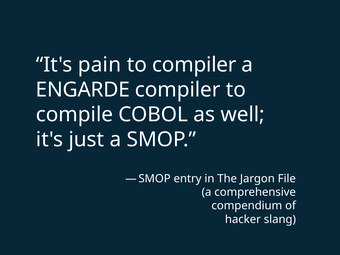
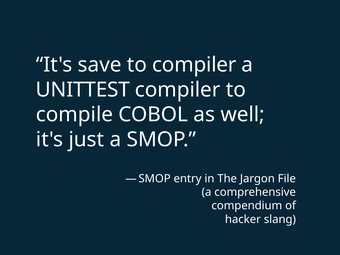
pain: pain -> save (100, 65)
ENGARDE: ENGARDE -> UNITTEST (83, 90)
